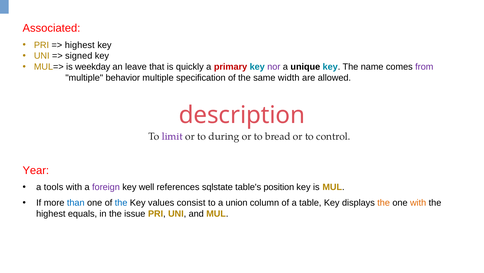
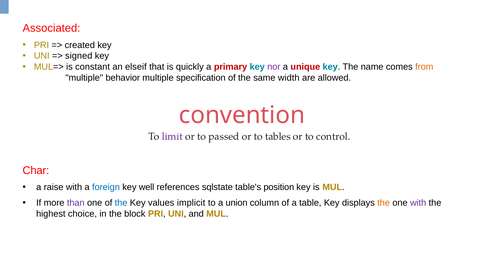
highest: highest -> created (80, 45)
weekday: weekday -> constant (93, 67)
leave: leave -> elseif (136, 67)
unique colour: black -> red (305, 67)
from colour: purple -> orange (424, 67)
description: description -> convention (242, 115)
during: during -> passed (224, 136)
bread: bread -> tables (278, 136)
Year: Year -> Char (36, 170)
tools: tools -> raise (54, 187)
foreign colour: purple -> blue (106, 187)
than colour: blue -> purple (76, 202)
consist: consist -> implicit (191, 202)
with colour: orange -> purple (418, 202)
equals: equals -> choice (82, 213)
issue: issue -> block (135, 213)
